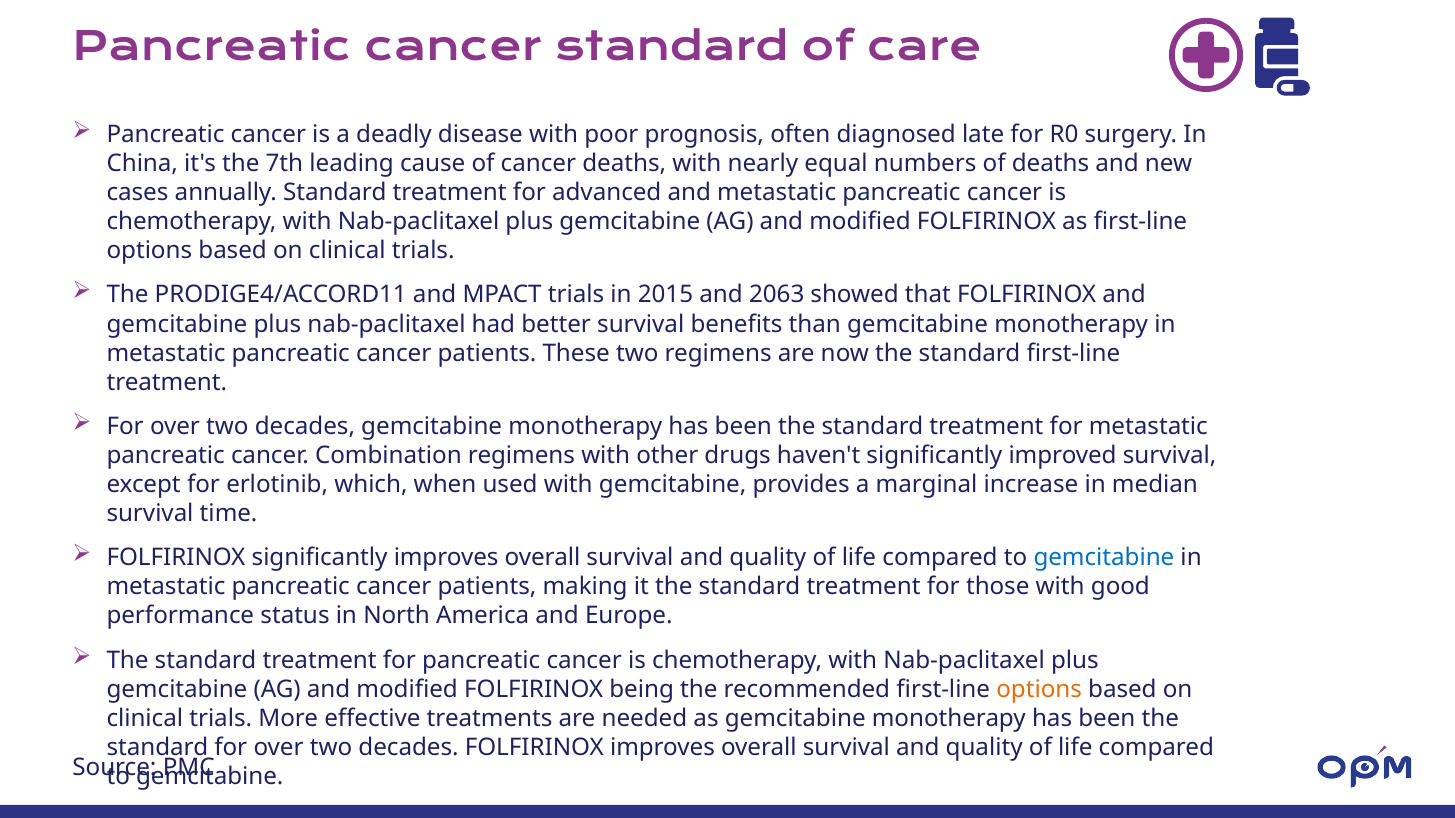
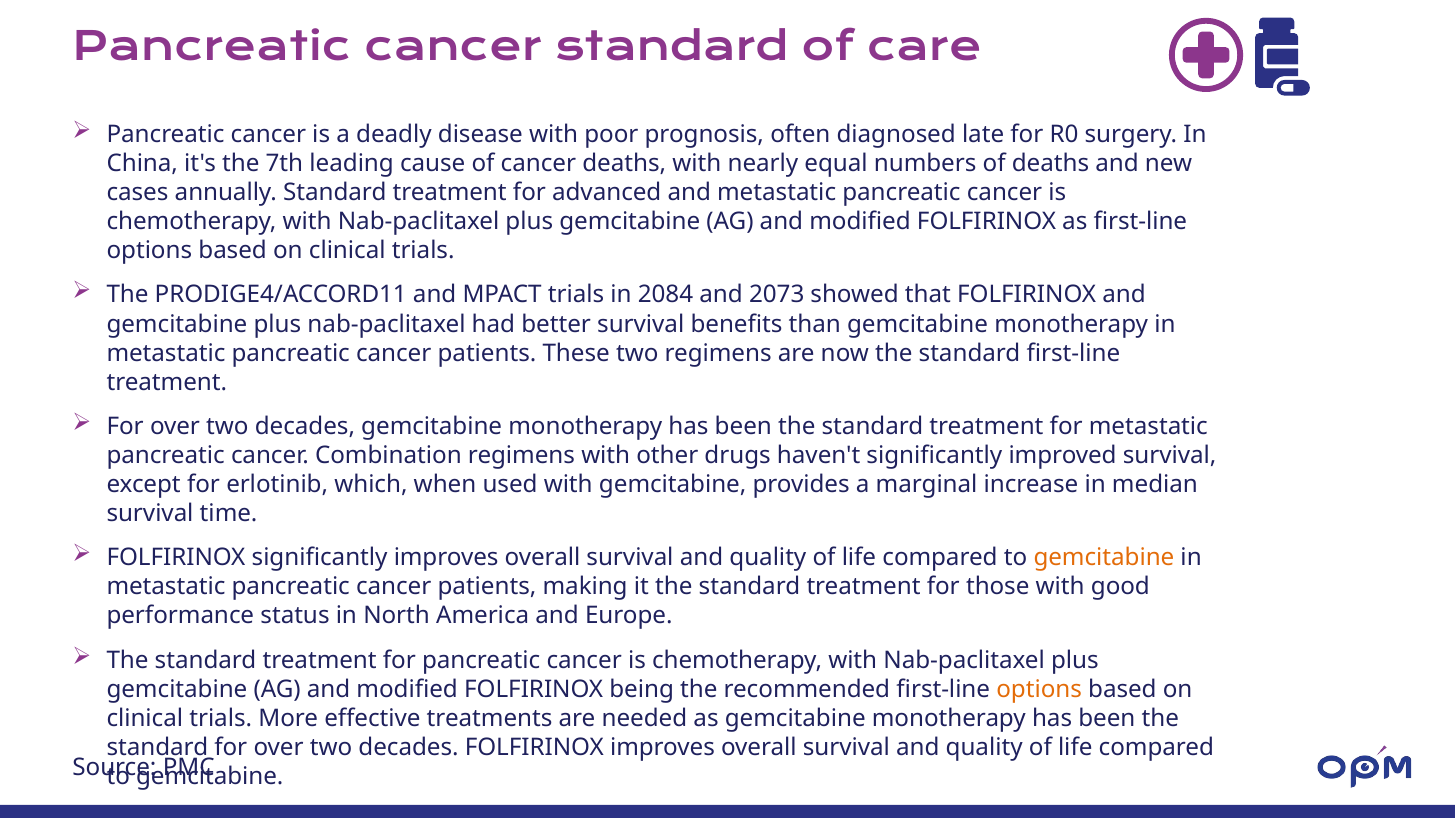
2015: 2015 -> 2084 (665, 295)
2063: 2063 -> 2073 (777, 295)
gemcitabine colour: blue -> orange (1104, 558)
